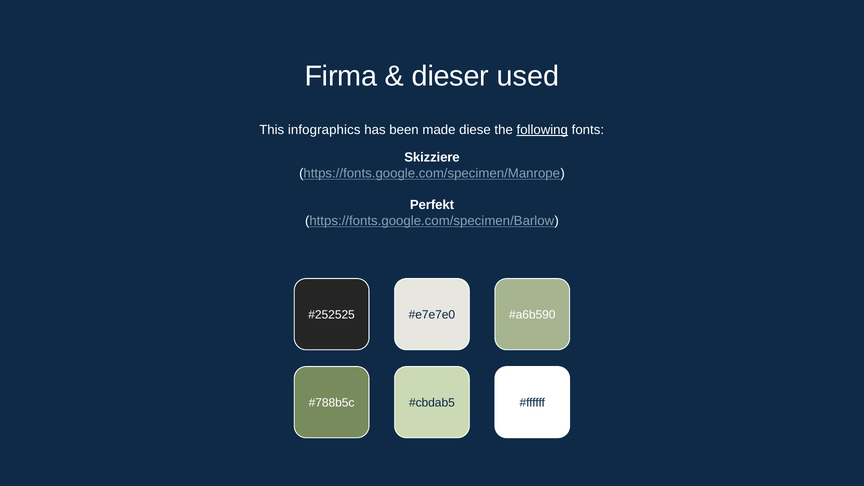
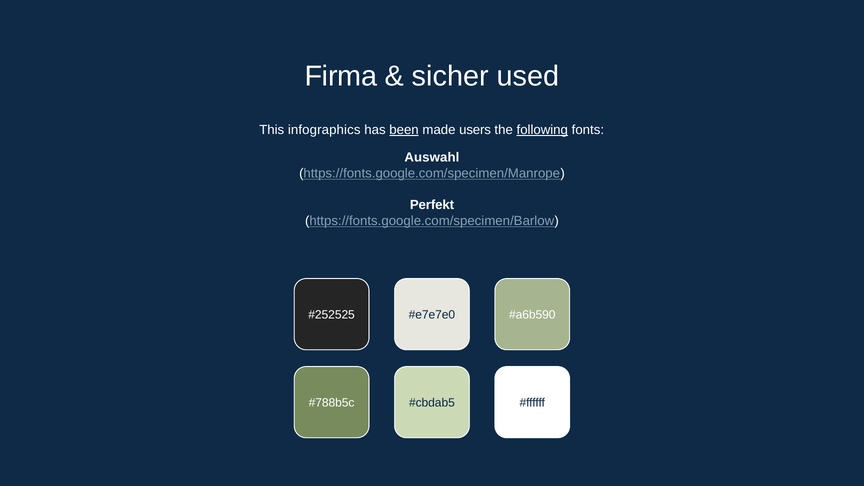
dieser: dieser -> sicher (450, 76)
been underline: none -> present (404, 130)
diese: diese -> users (475, 130)
Skizziere: Skizziere -> Auswahl (432, 158)
